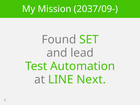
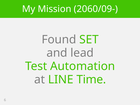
2037/09-: 2037/09- -> 2060/09- (96, 9)
Next: Next -> Time (91, 80)
